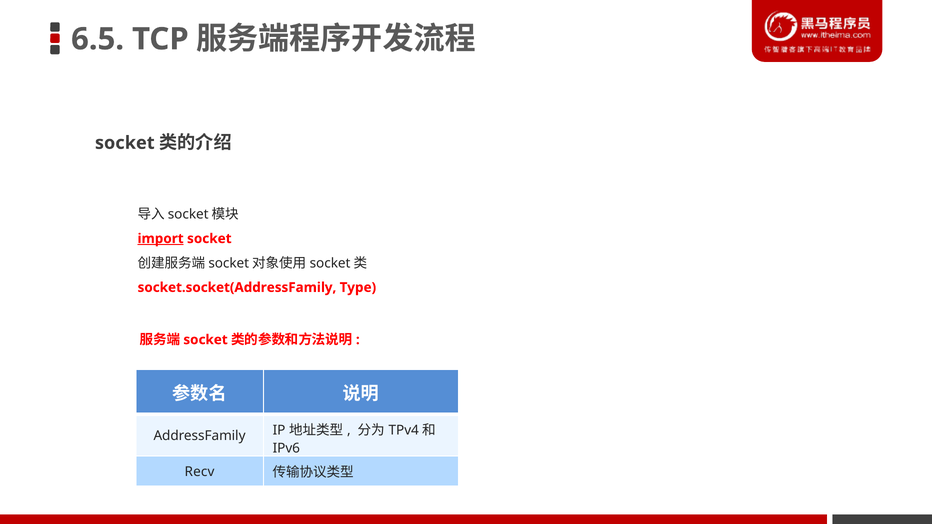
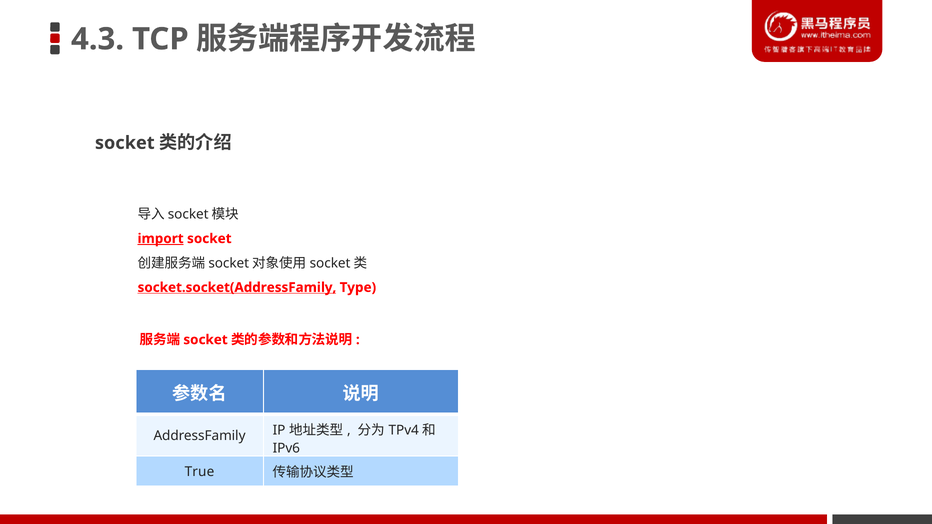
6.5: 6.5 -> 4.3 (98, 39)
socket.socket(AddressFamily underline: none -> present (237, 288)
Recv: Recv -> True (199, 472)
